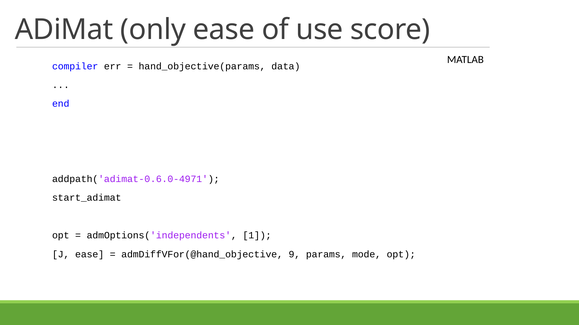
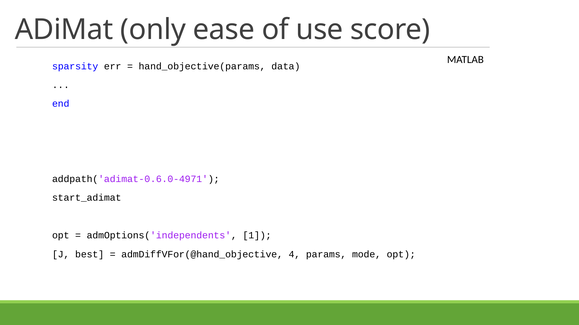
compiler: compiler -> sparsity (75, 66)
J ease: ease -> best (90, 255)
9: 9 -> 4 (294, 255)
